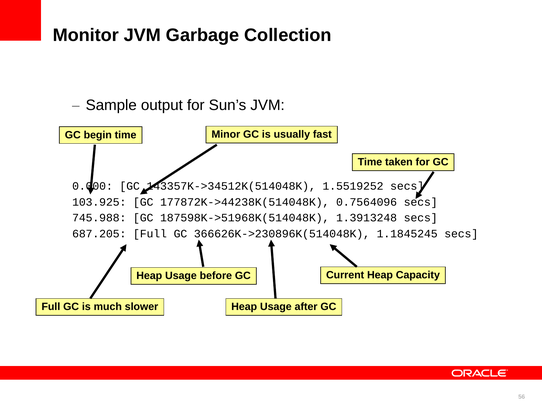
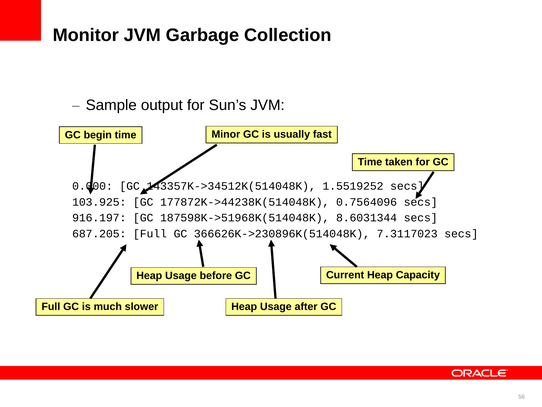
745.988: 745.988 -> 916.197 (99, 218)
1.3913248: 1.3913248 -> 8.6031344 (367, 218)
1.1845245: 1.1845245 -> 7.3117023 (407, 233)
